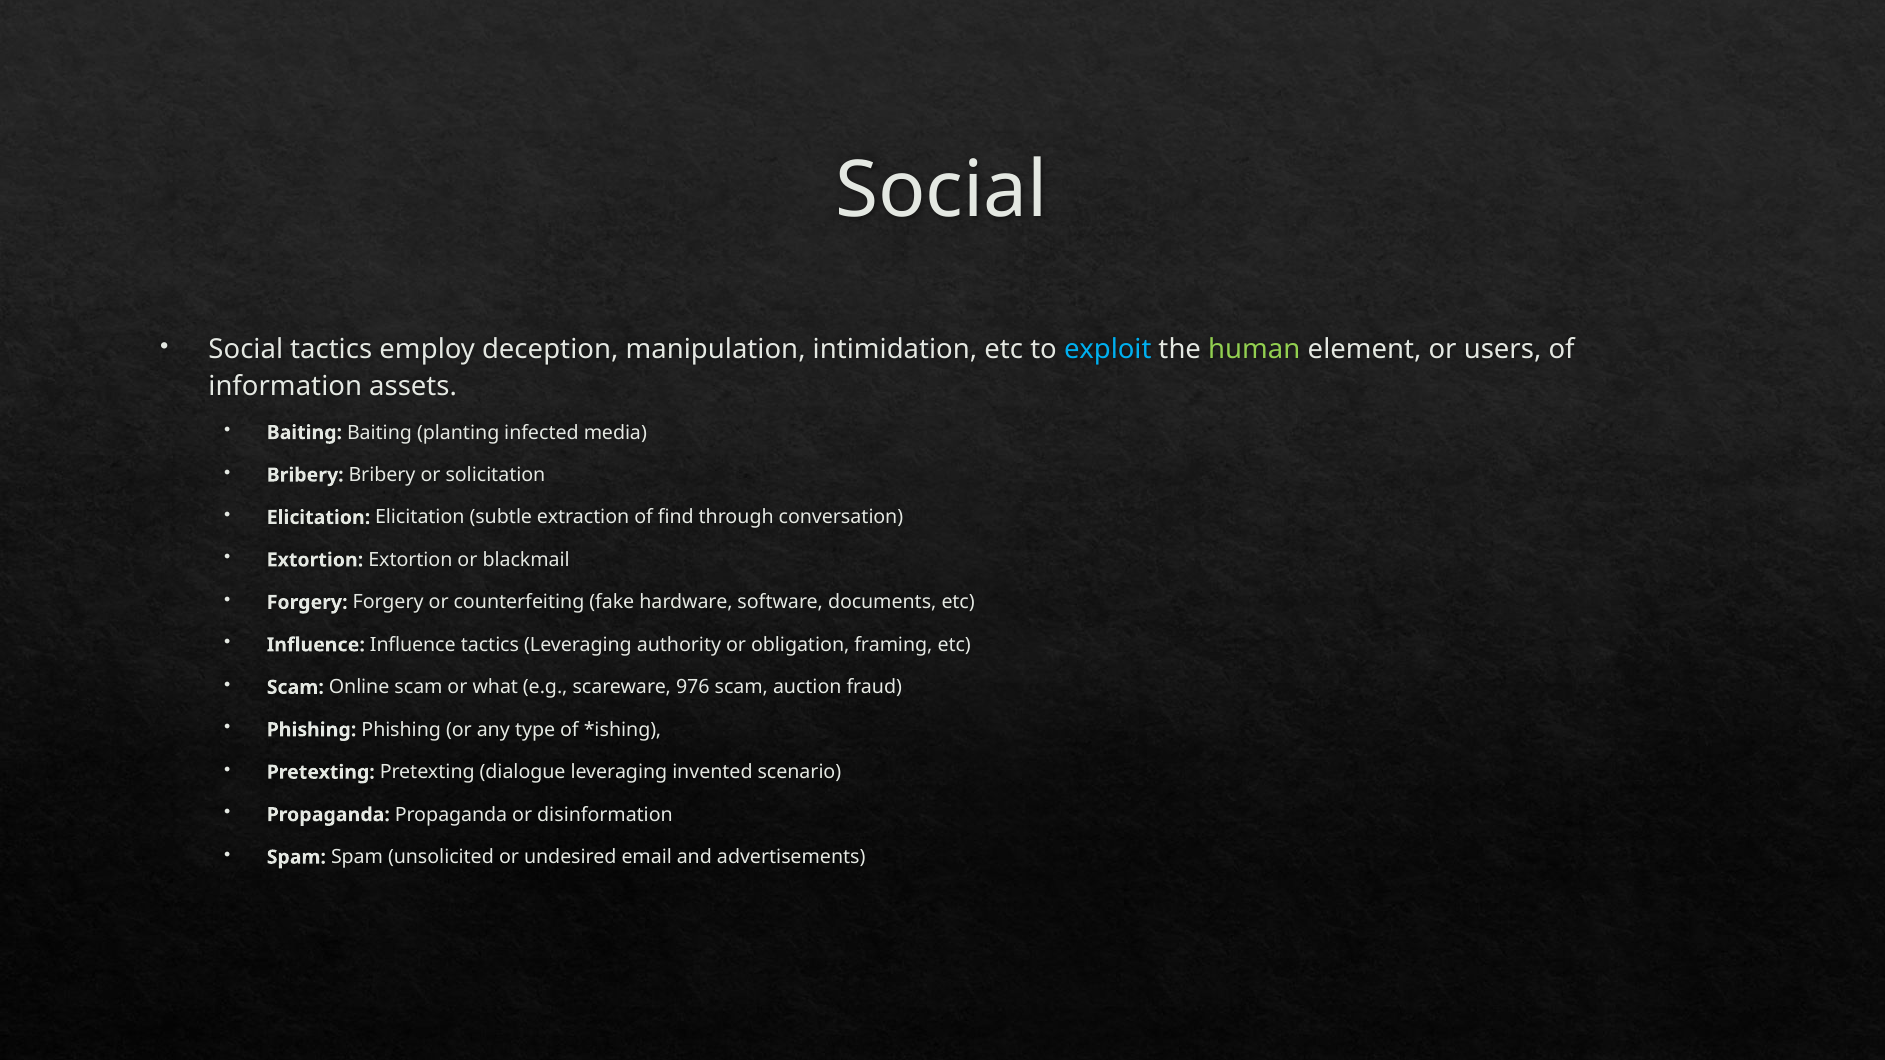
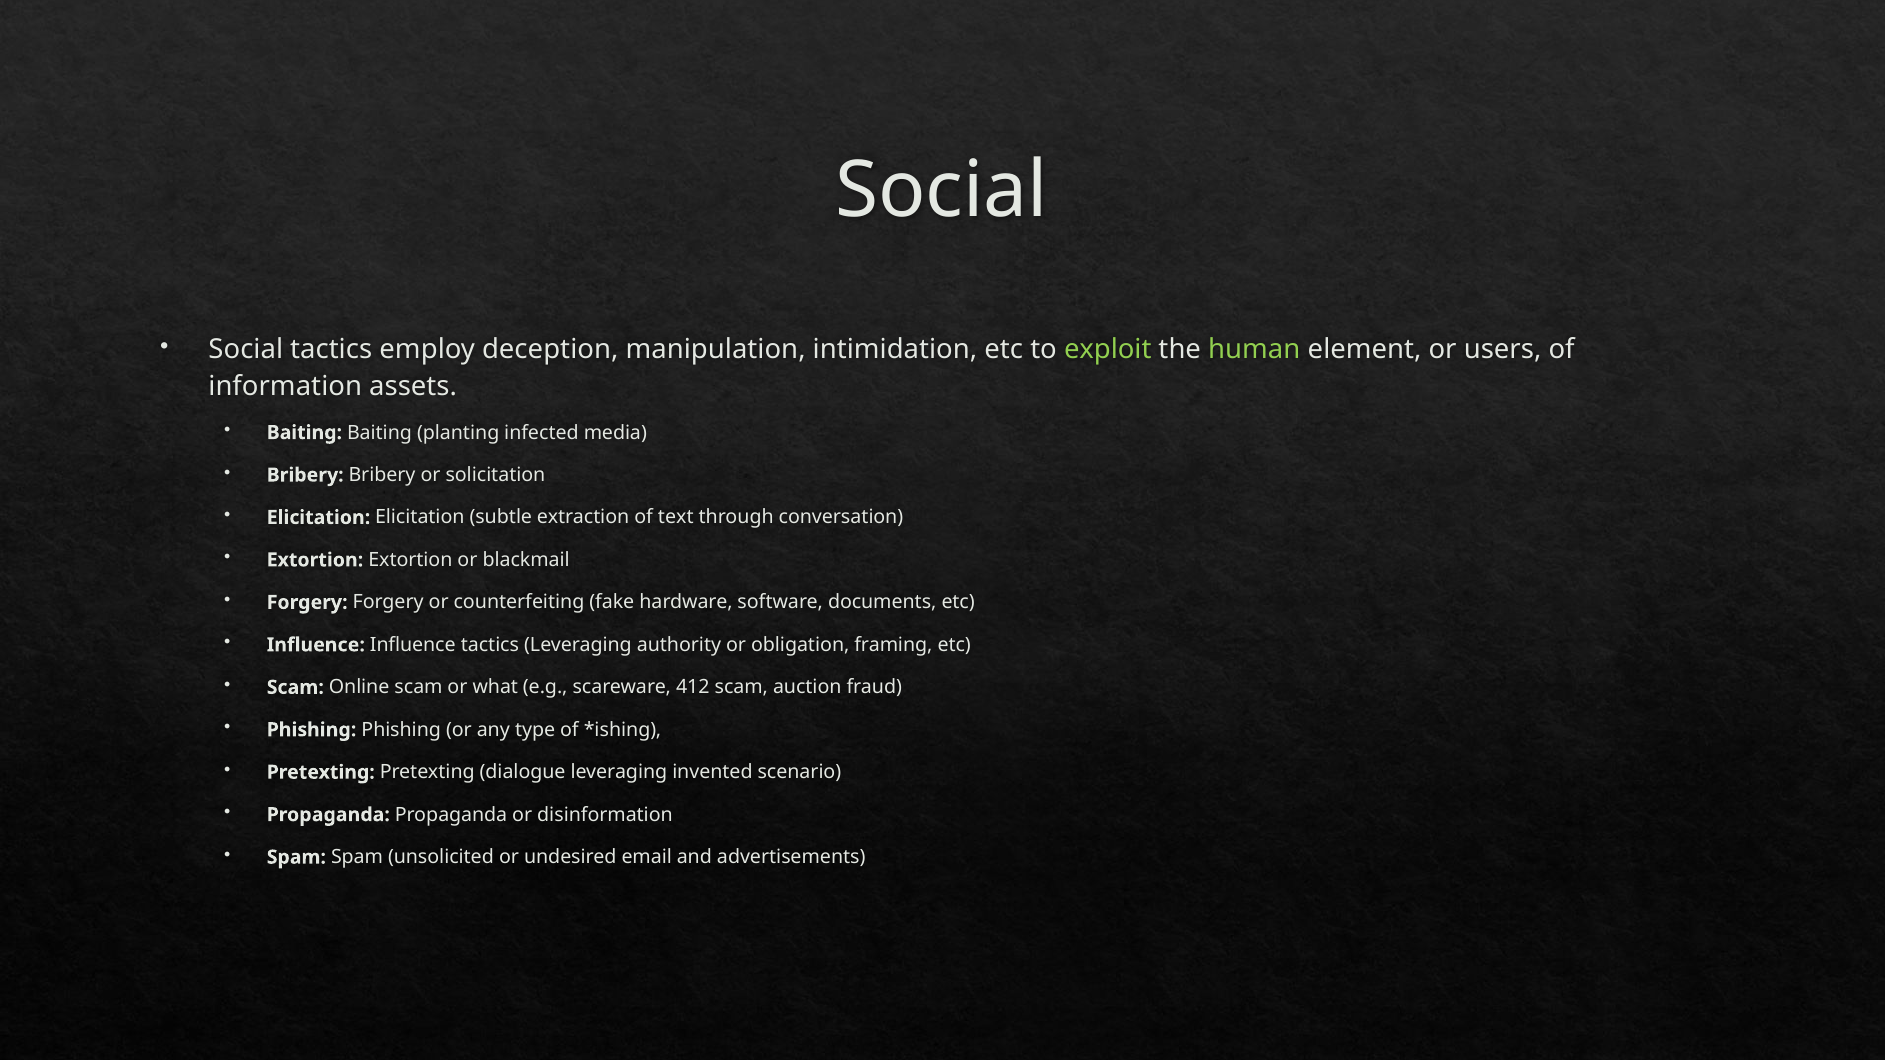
exploit colour: light blue -> light green (1108, 350)
find: find -> text (676, 518)
976: 976 -> 412 (693, 688)
